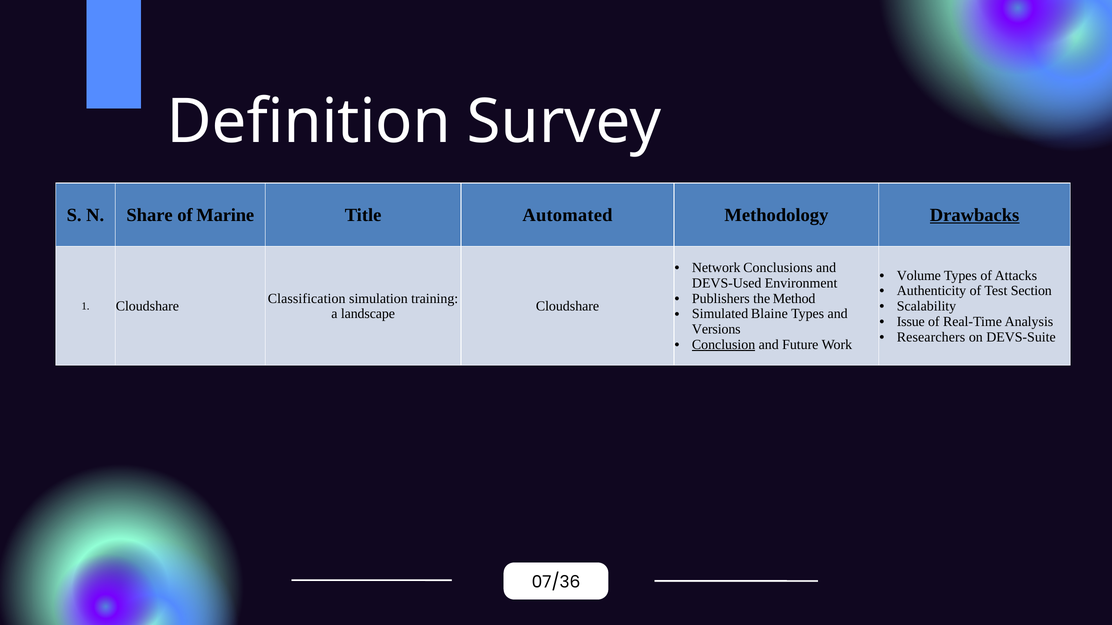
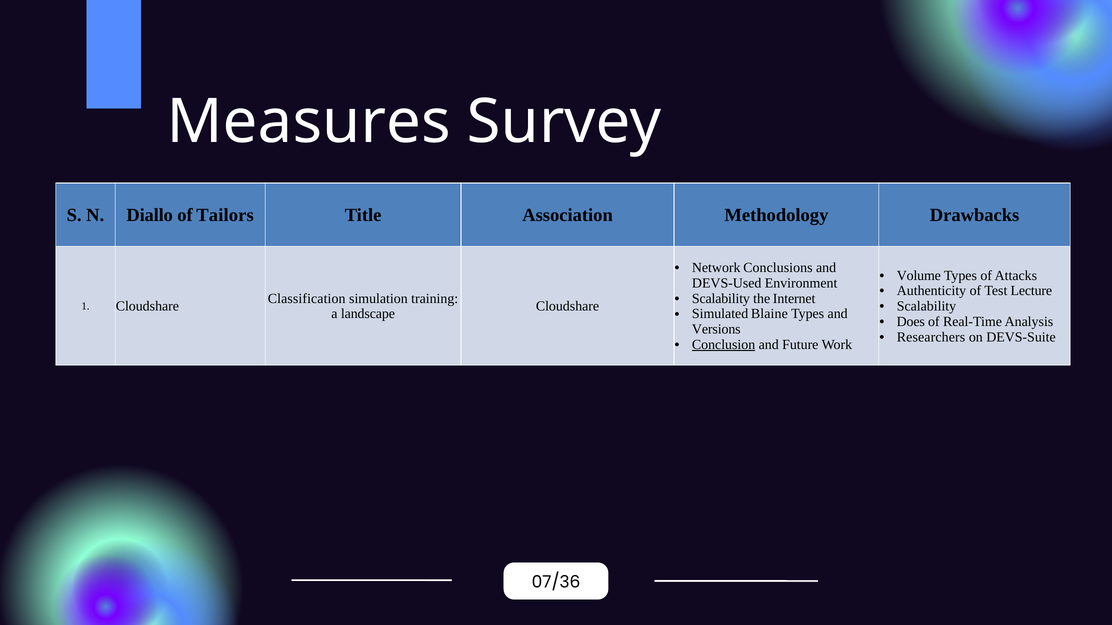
Definition: Definition -> Measures (309, 122)
Share: Share -> Diallo (150, 215)
Marine: Marine -> Tailors (225, 215)
Automated: Automated -> Association (568, 215)
Drawbacks underline: present -> none (975, 215)
Section: Section -> Lecture (1031, 291)
Publishers: Publishers -> Scalability (721, 299)
Method: Method -> Internet (794, 299)
Issue: Issue -> Does (911, 322)
